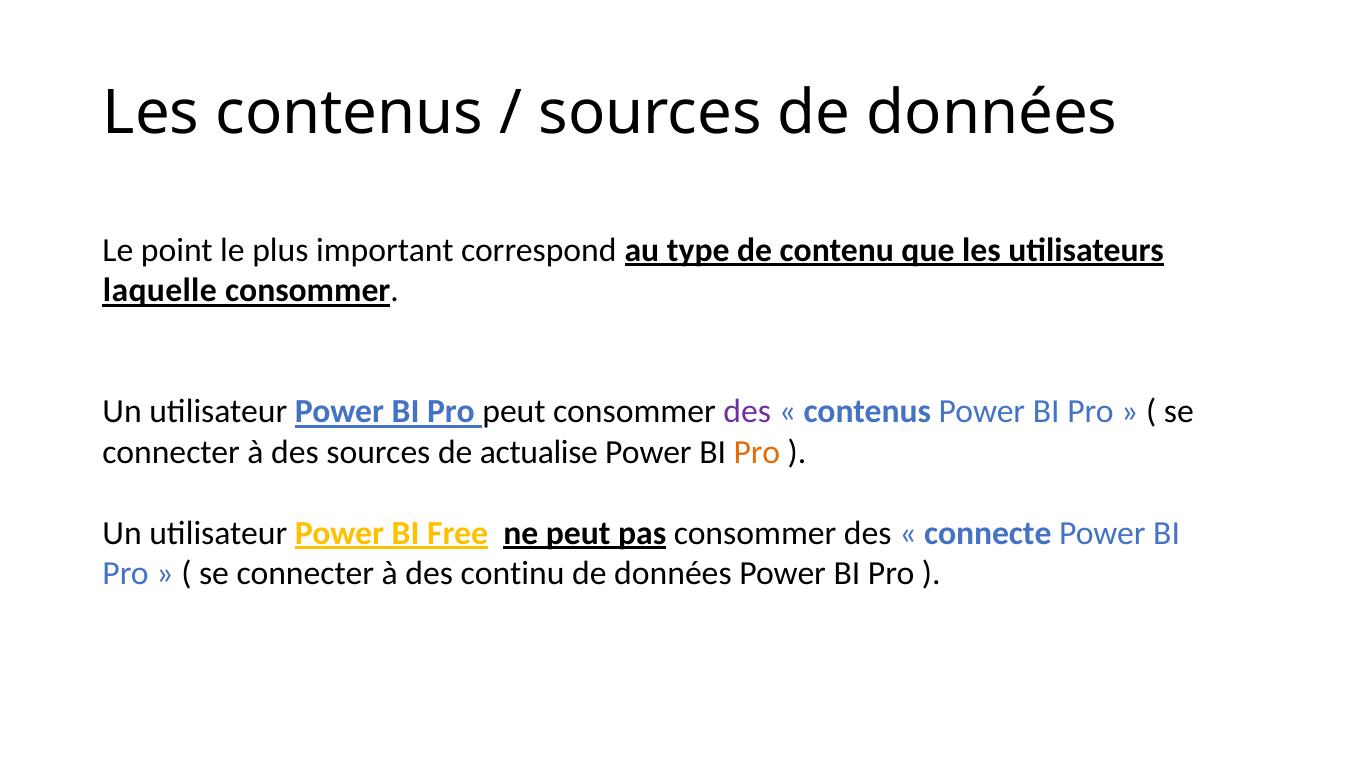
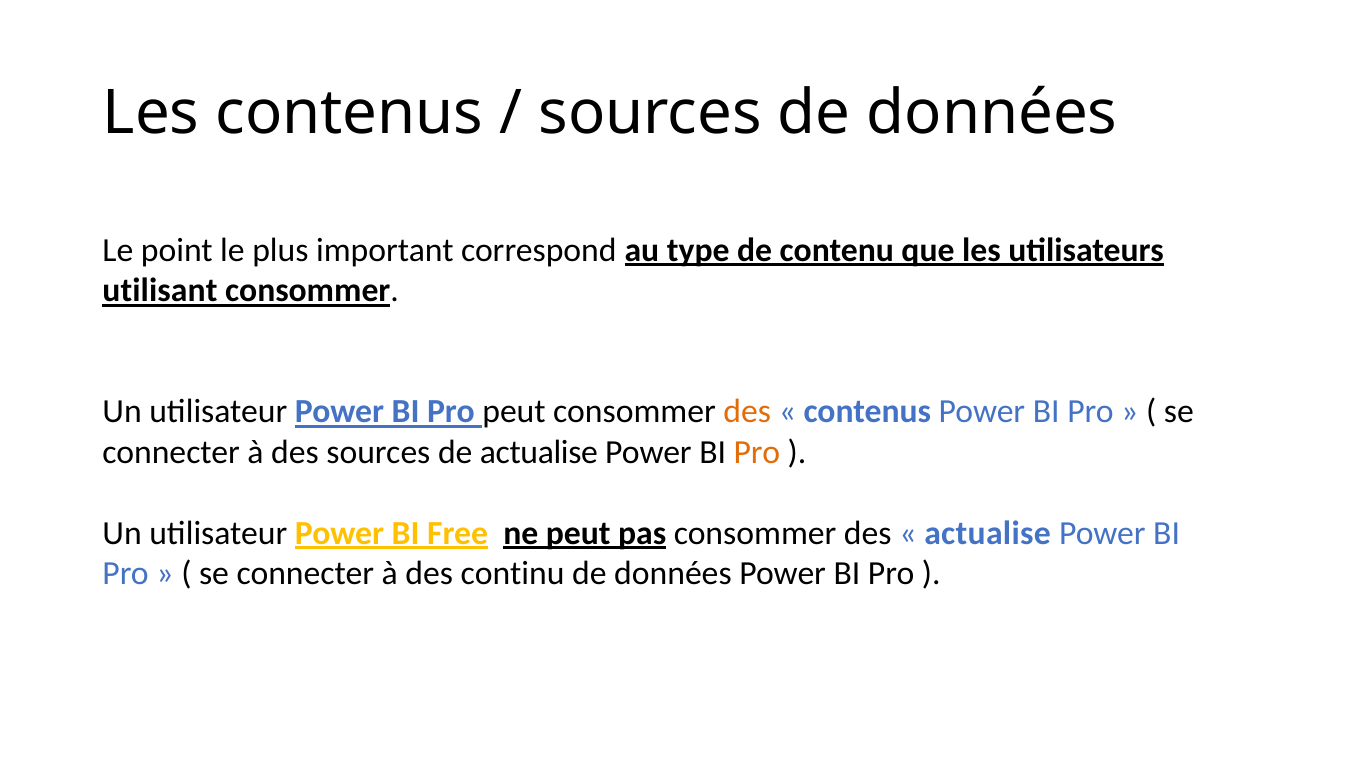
laquelle: laquelle -> utilisant (160, 291)
des colour: purple -> orange (747, 412)
connecte: connecte -> actualise (988, 533)
